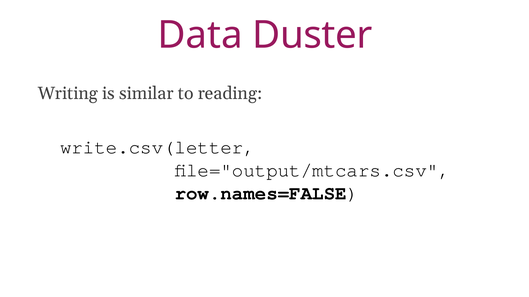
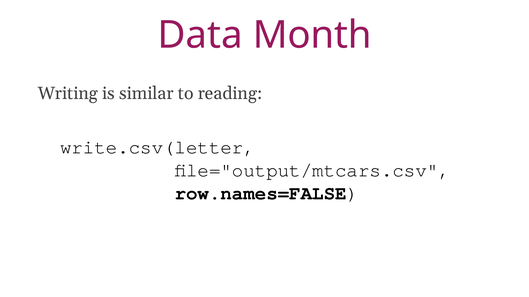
Duster: Duster -> Month (312, 35)
